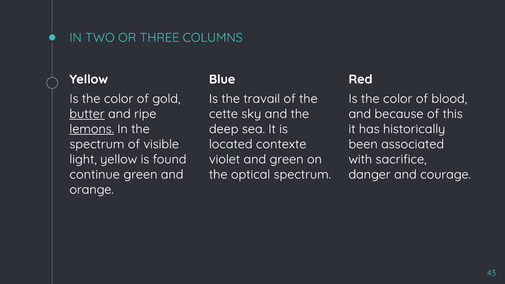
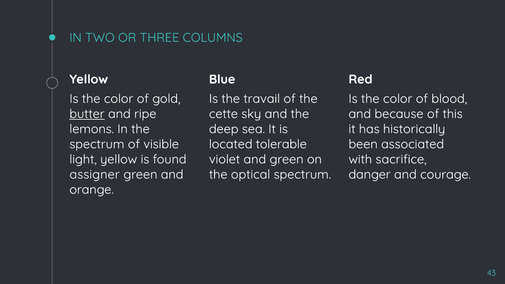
lemons underline: present -> none (92, 129)
contexte: contexte -> tolerable (281, 144)
continue: continue -> assigner (95, 174)
